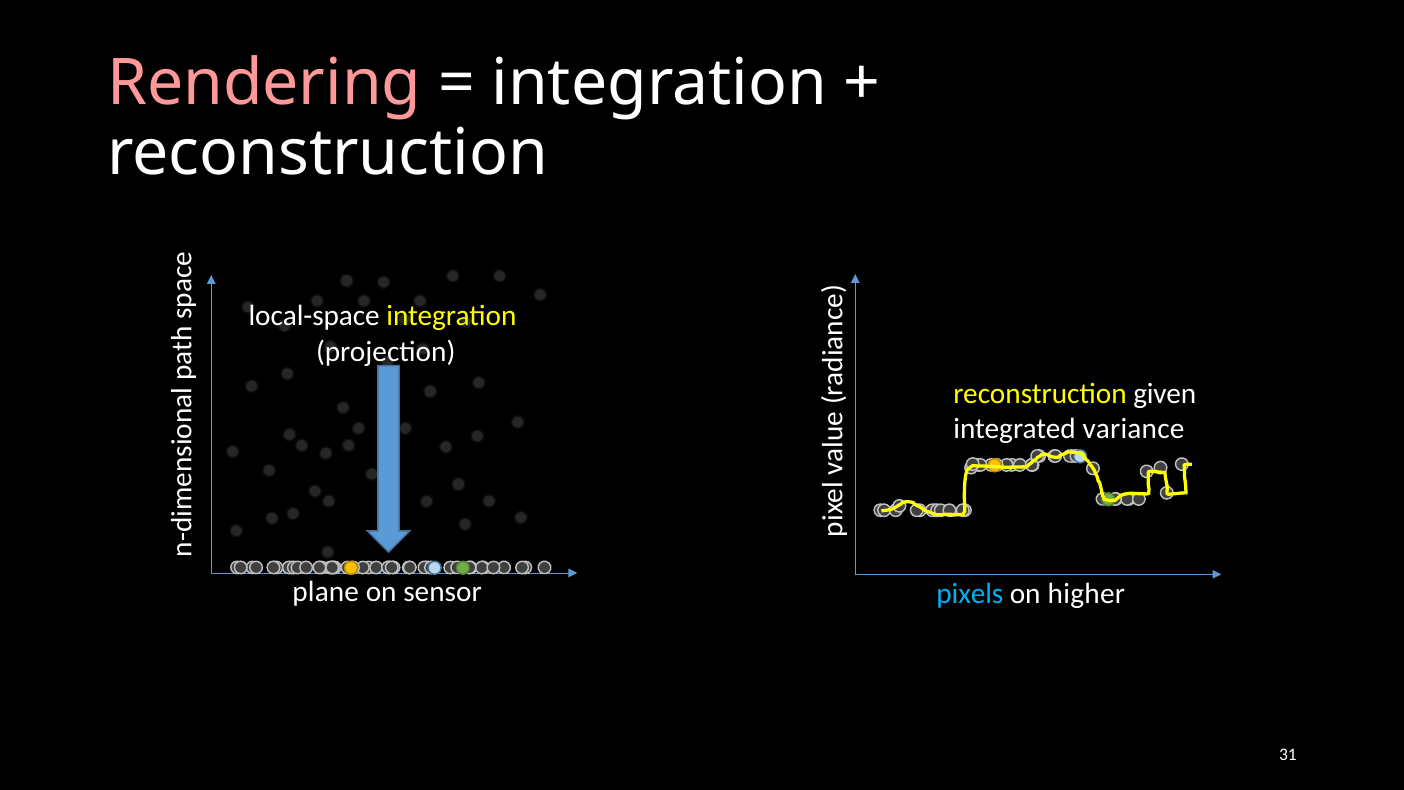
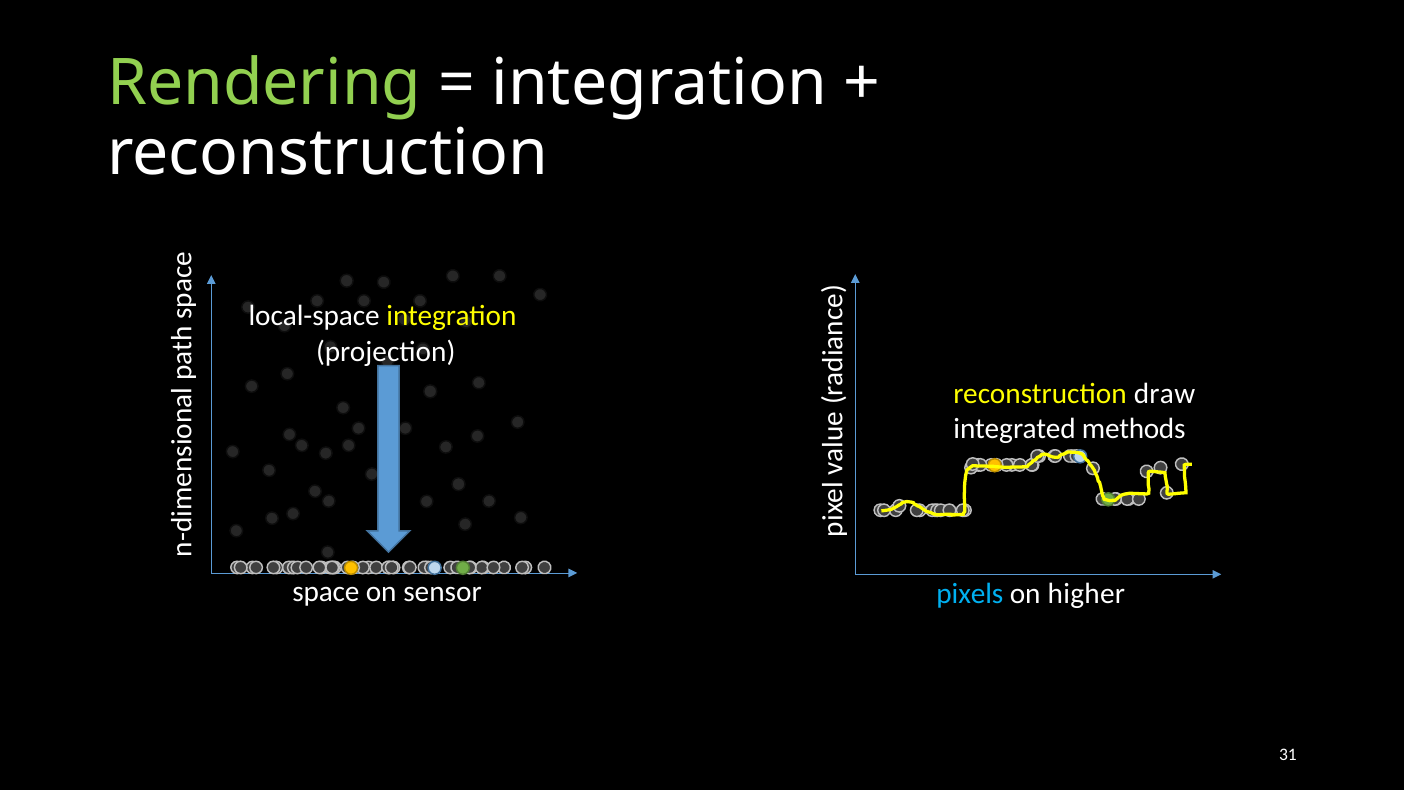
Rendering colour: pink -> light green (264, 83)
given: given -> draw (1165, 394)
variance: variance -> methods (1134, 429)
plane: plane -> space (326, 592)
